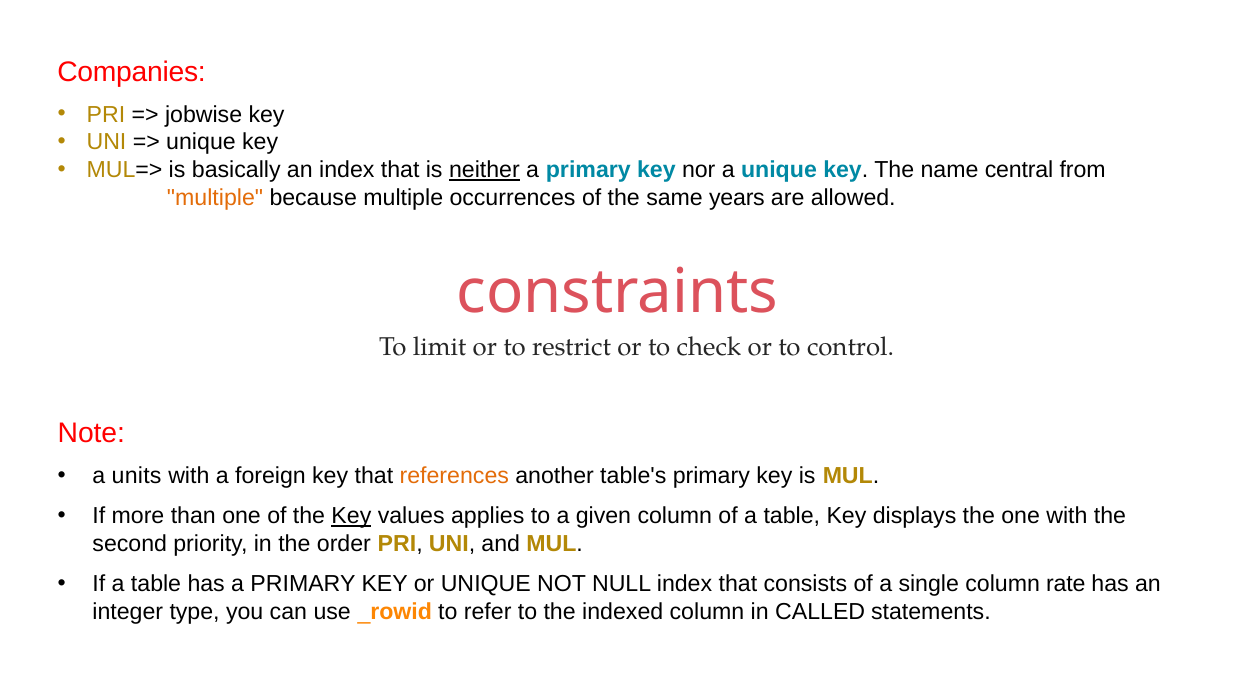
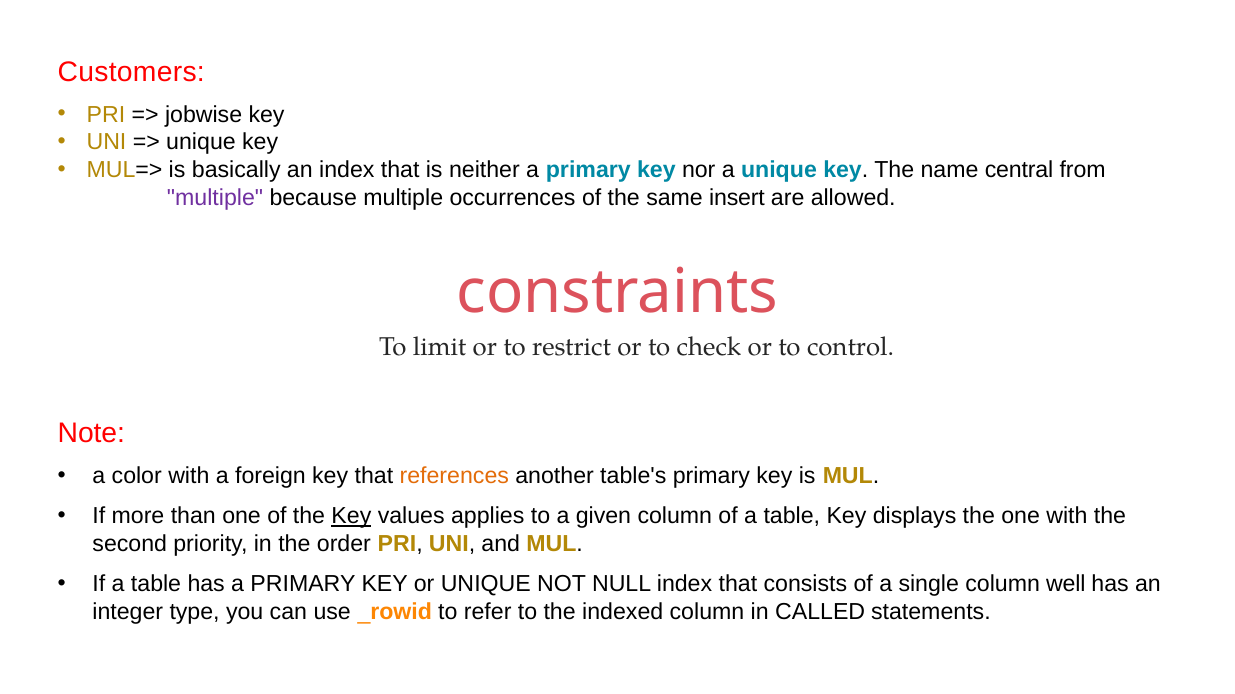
Companies: Companies -> Customers (131, 72)
neither underline: present -> none (484, 170)
multiple colour: orange -> purple (215, 198)
years: years -> insert (737, 198)
units: units -> color (137, 476)
rate: rate -> well (1066, 584)
